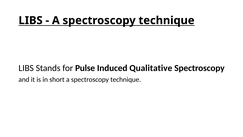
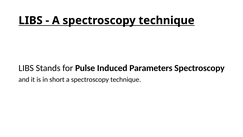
Qualitative: Qualitative -> Parameters (151, 68)
